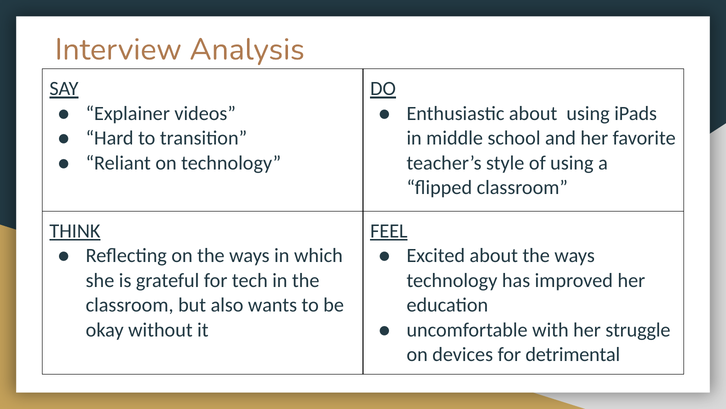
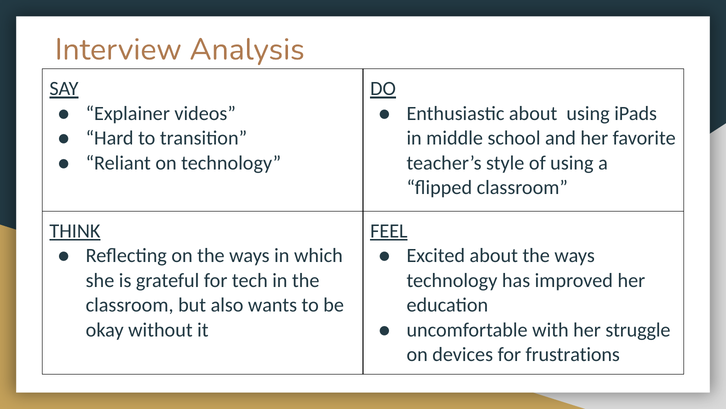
detrimental: detrimental -> frustrations (573, 354)
